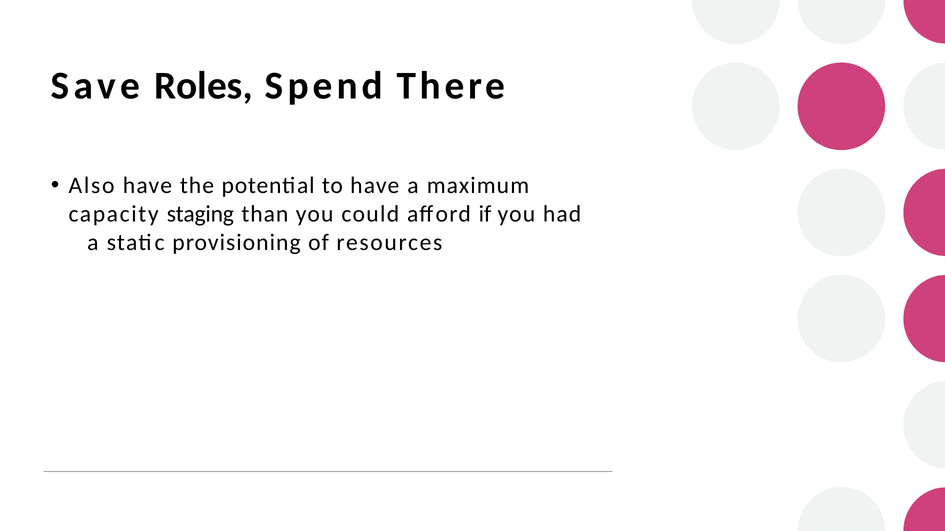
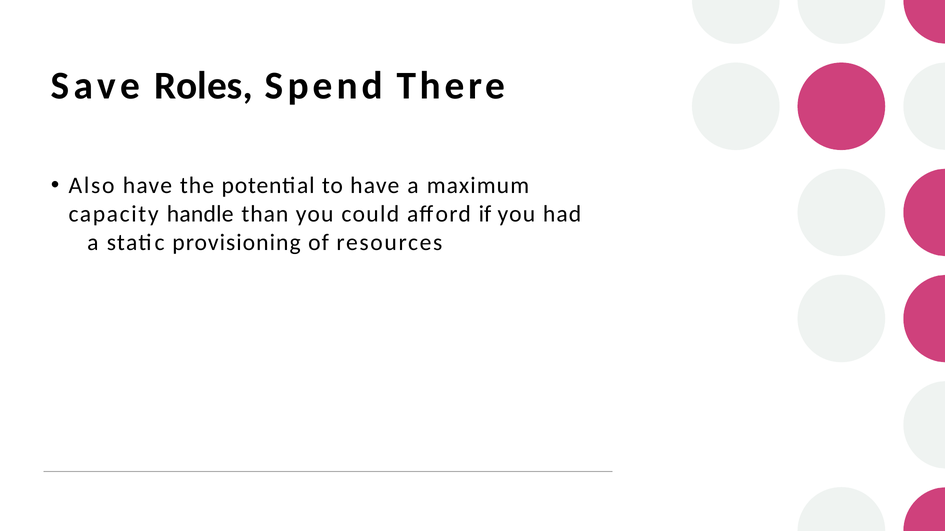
staging: staging -> handle (200, 214)
